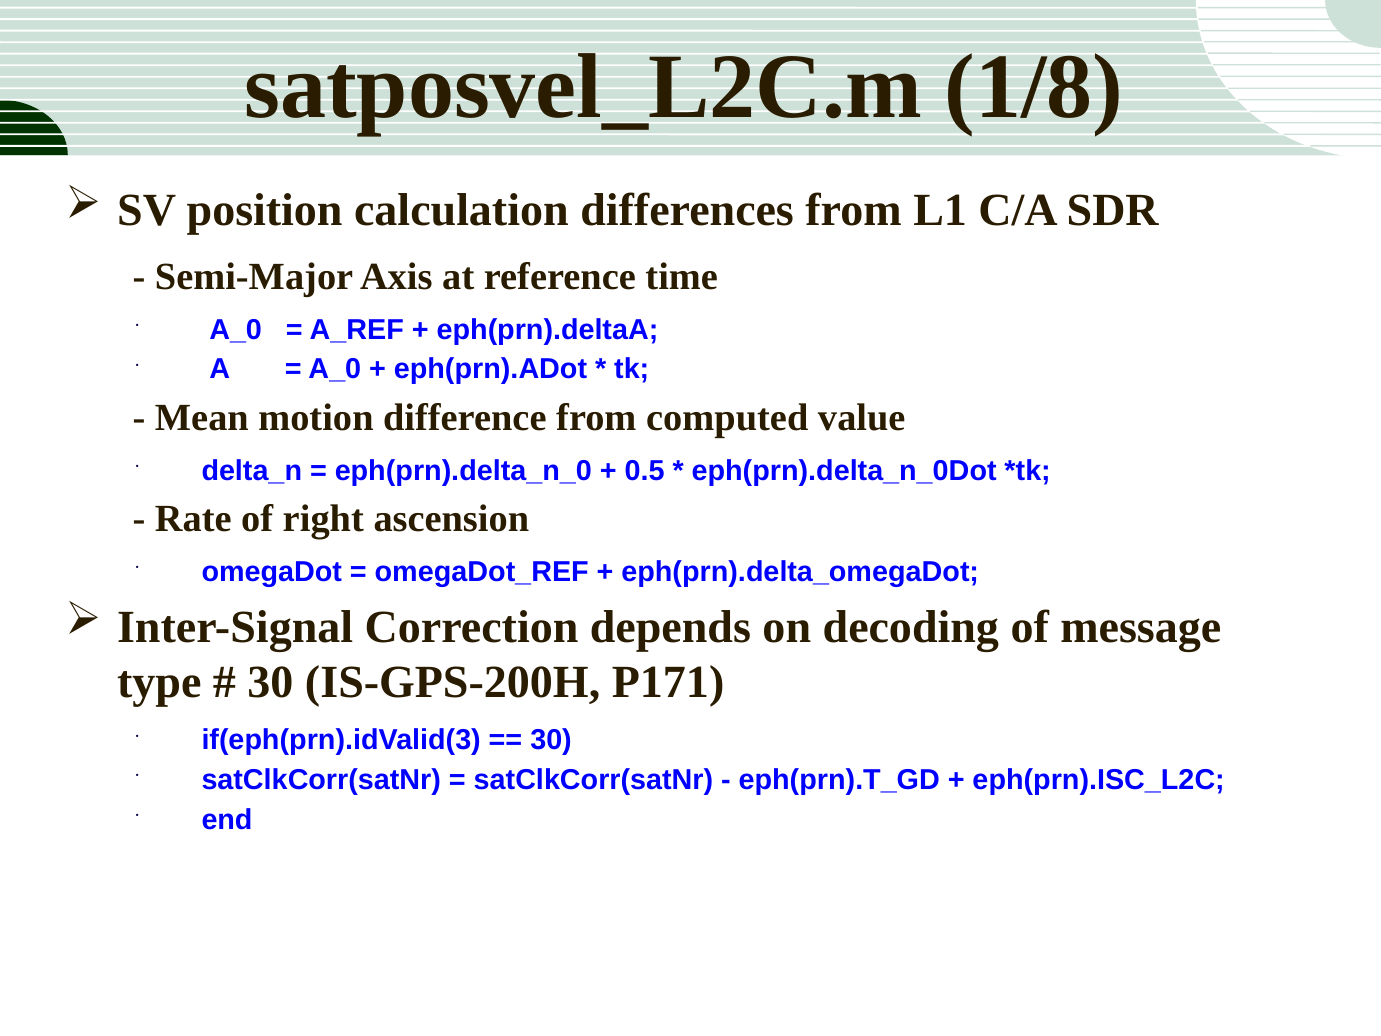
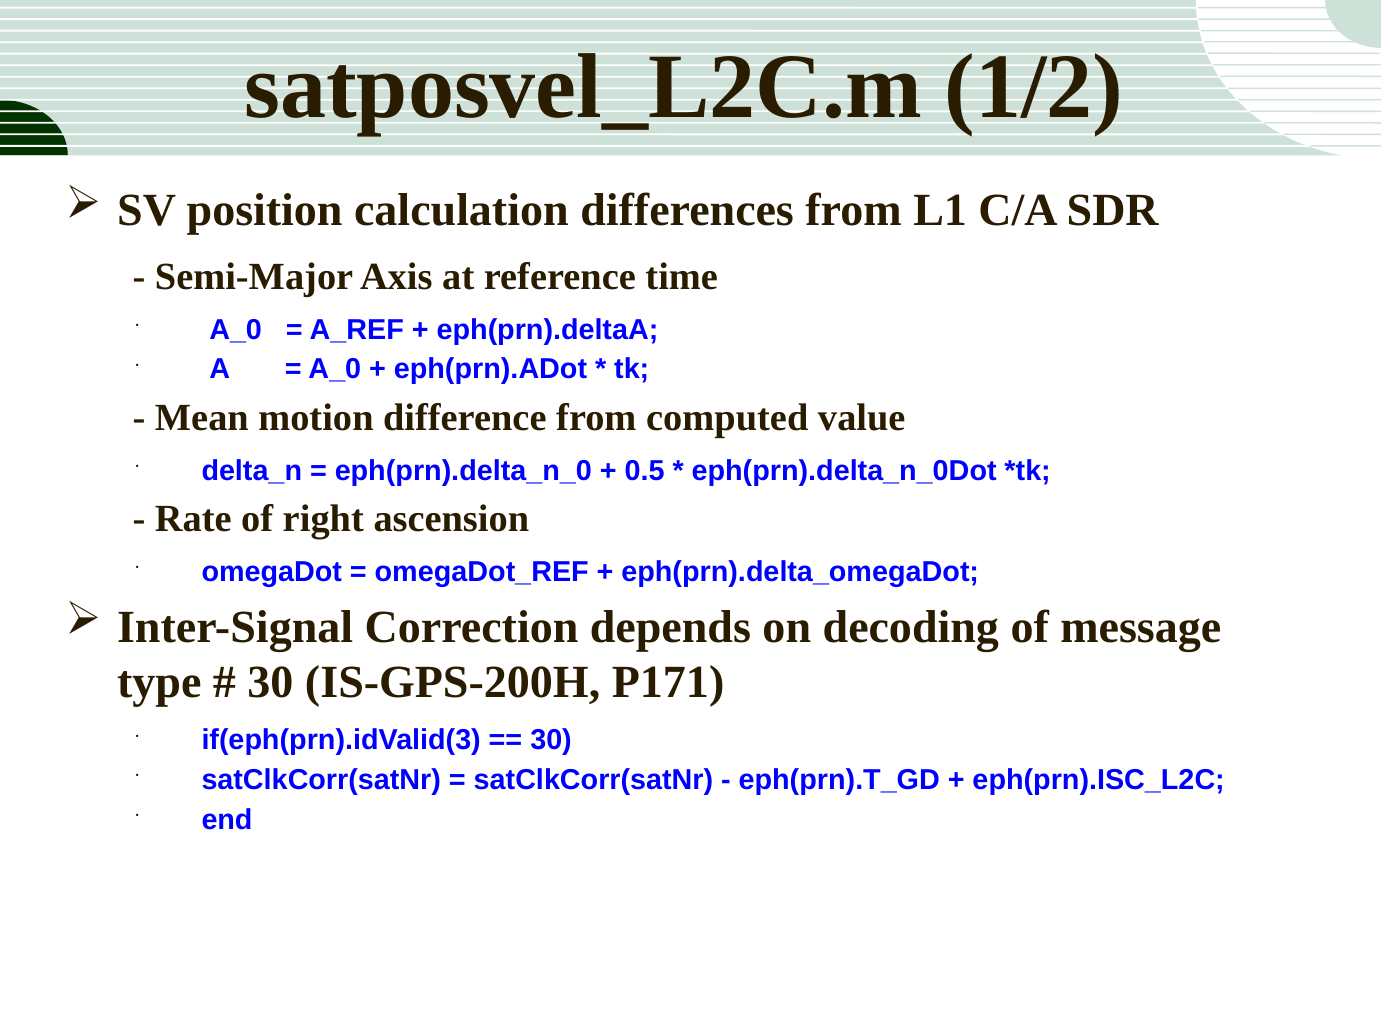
1/8: 1/8 -> 1/2 (1034, 87)
